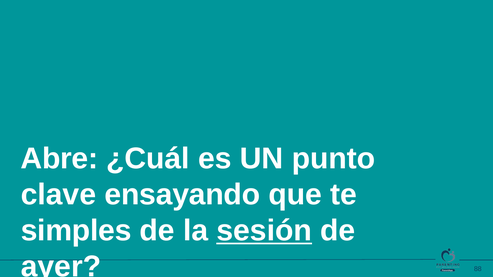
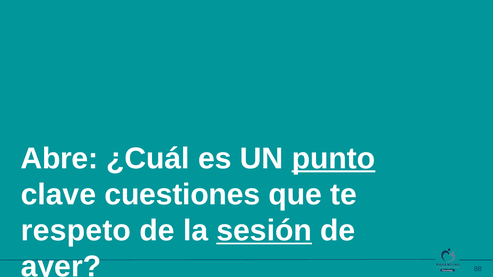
punto underline: none -> present (333, 159)
ensayando: ensayando -> cuestiones (182, 195)
simples: simples -> respeto (76, 231)
